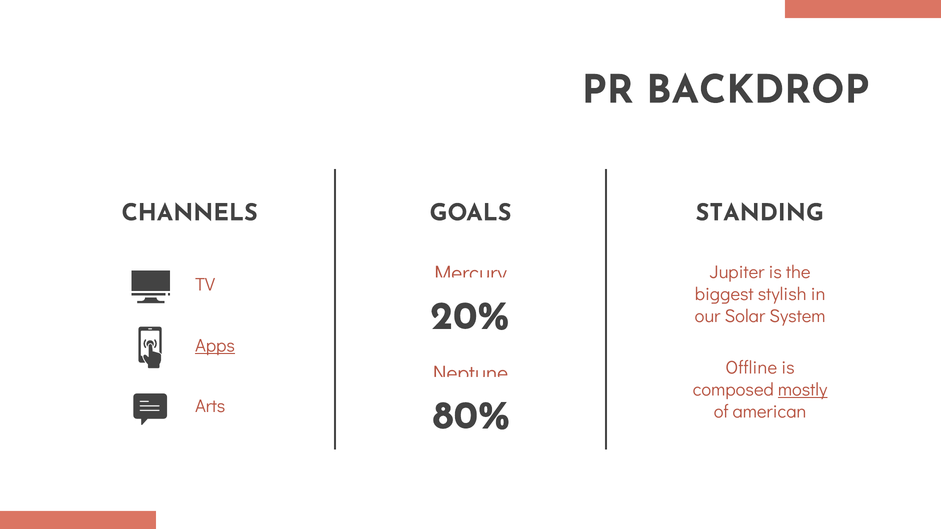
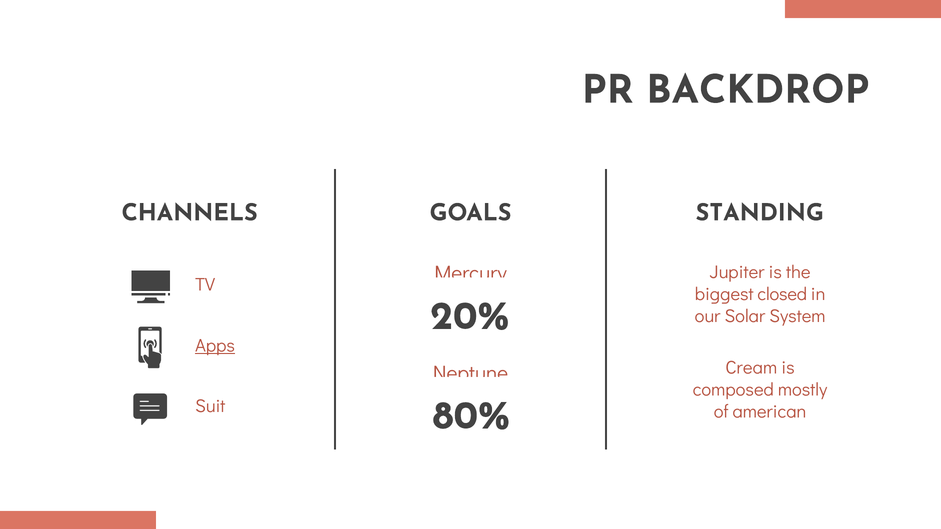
stylish: stylish -> closed (782, 294)
Offline: Offline -> Cream (751, 368)
mostly underline: present -> none (803, 390)
Arts: Arts -> Suit (210, 406)
